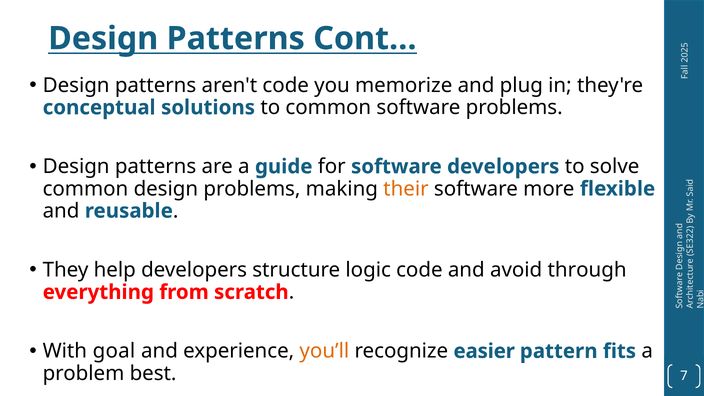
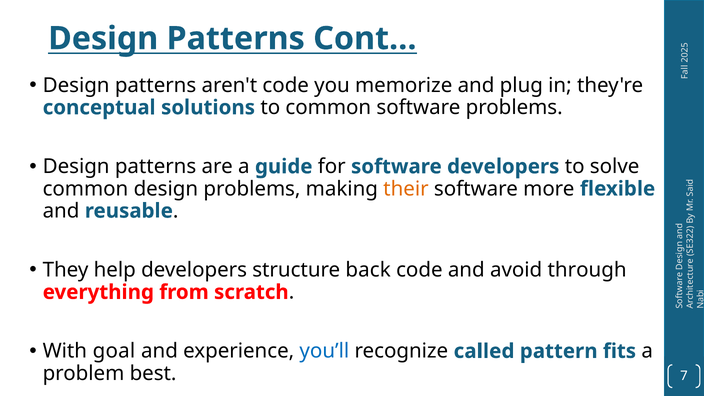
logic: logic -> back (368, 270)
you’ll colour: orange -> blue (324, 351)
easier: easier -> called (484, 351)
